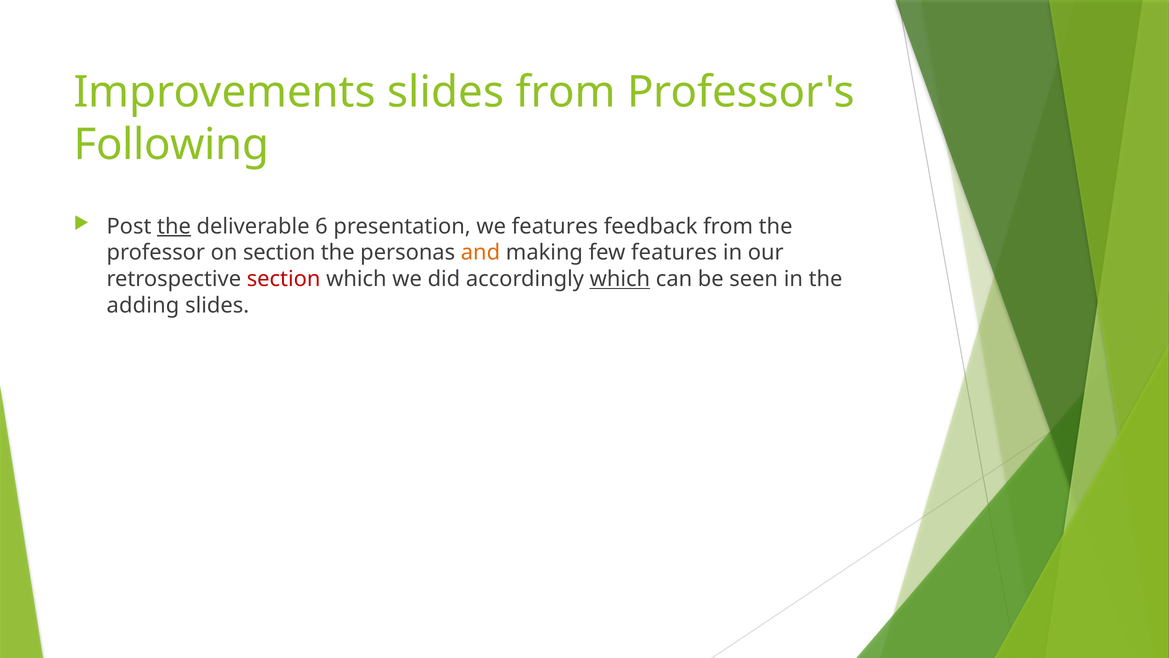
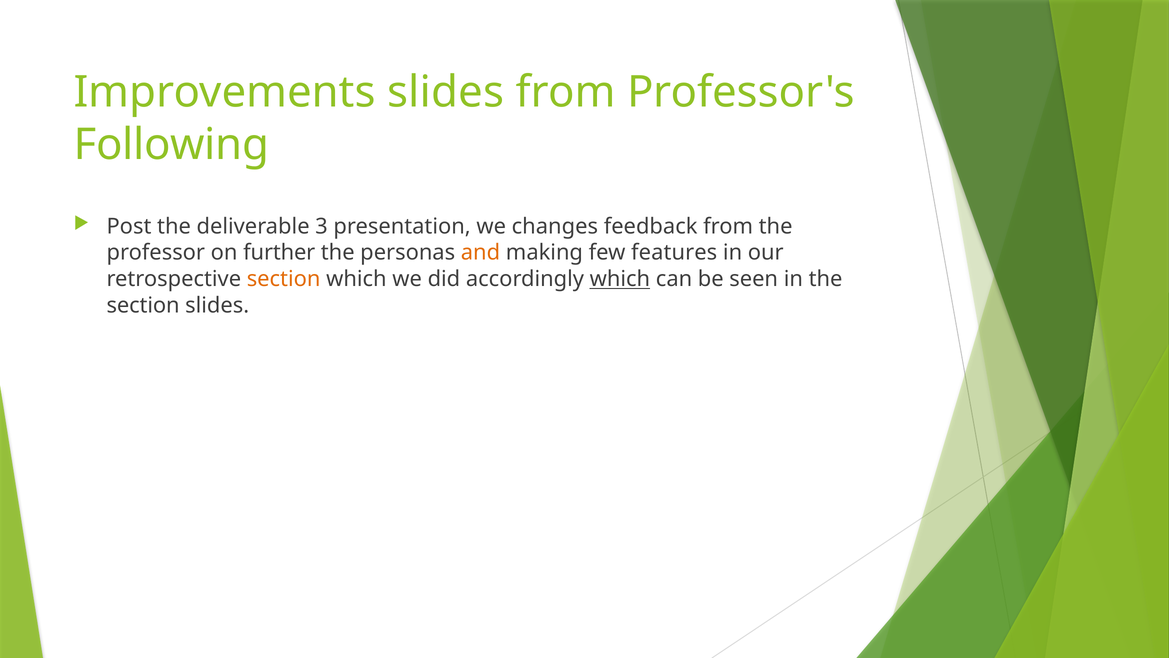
the underline: present -> none (174, 226)
6: 6 -> 3 (321, 226)
we features: features -> changes (555, 226)
on section: section -> further (279, 253)
section colour: red -> orange (284, 279)
adding: adding -> section (143, 305)
